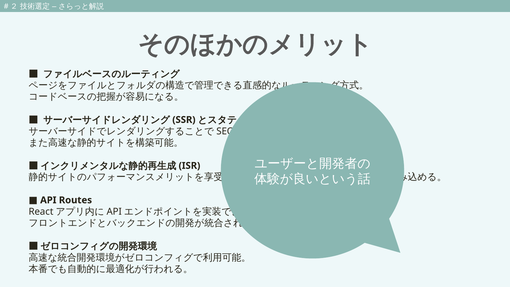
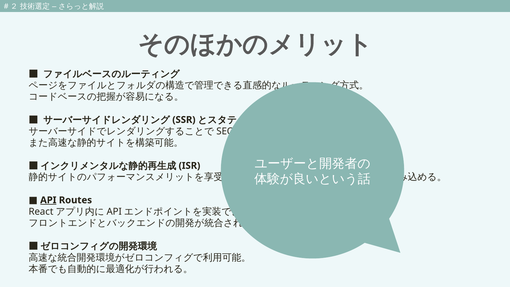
API underline: none -> present (48, 200)
